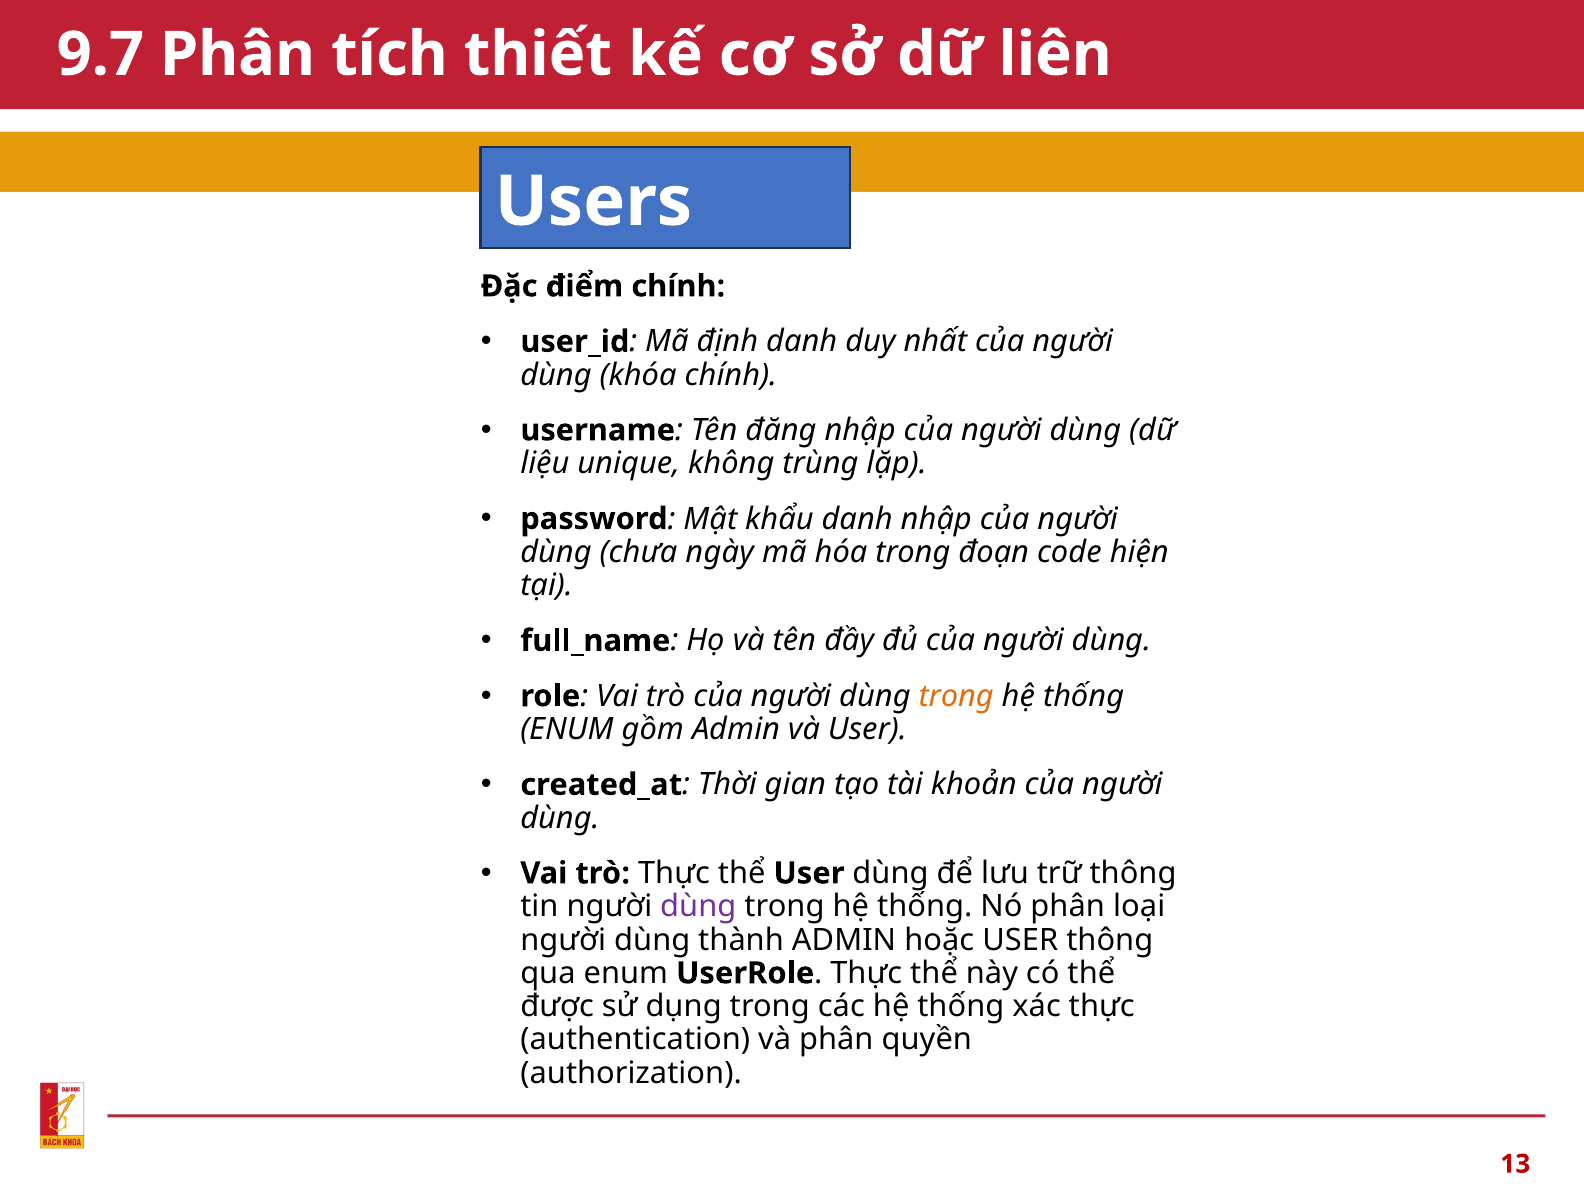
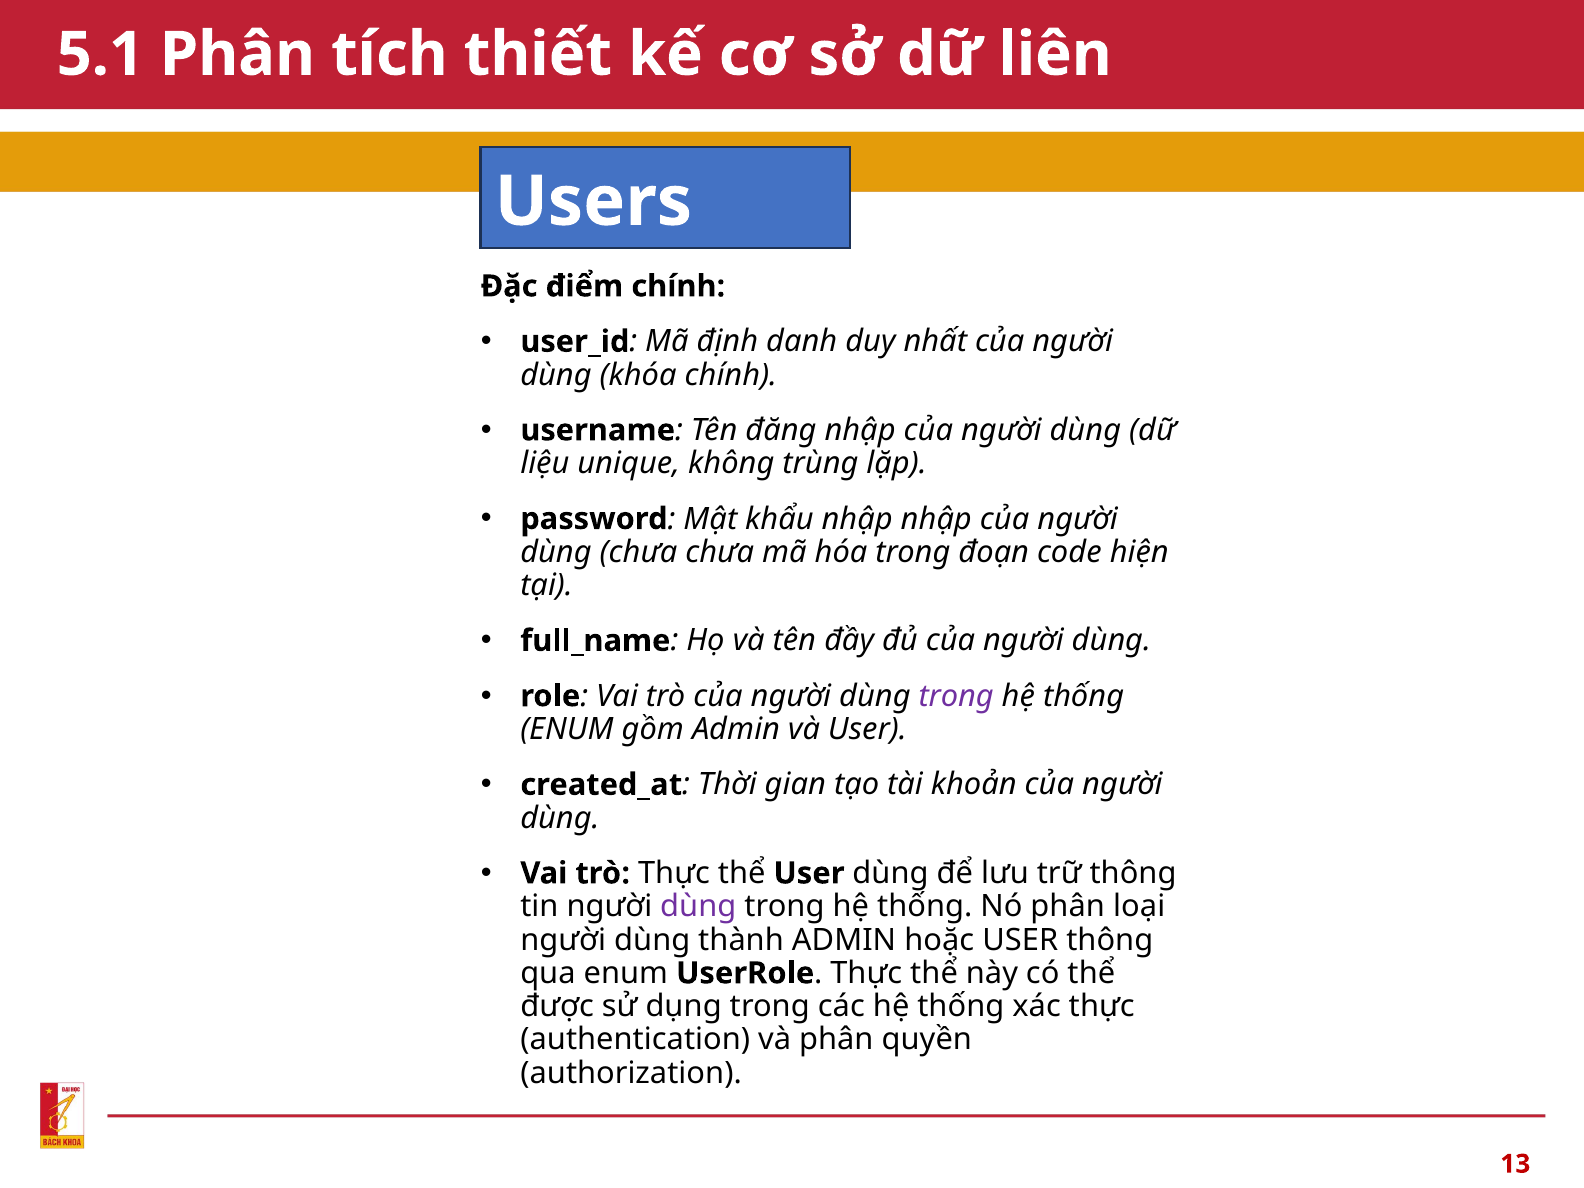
9.7: 9.7 -> 5.1 (100, 54)
khẩu danh: danh -> nhập (857, 519)
chưa ngày: ngày -> chưa (720, 552)
trong colour: orange -> purple (956, 696)
